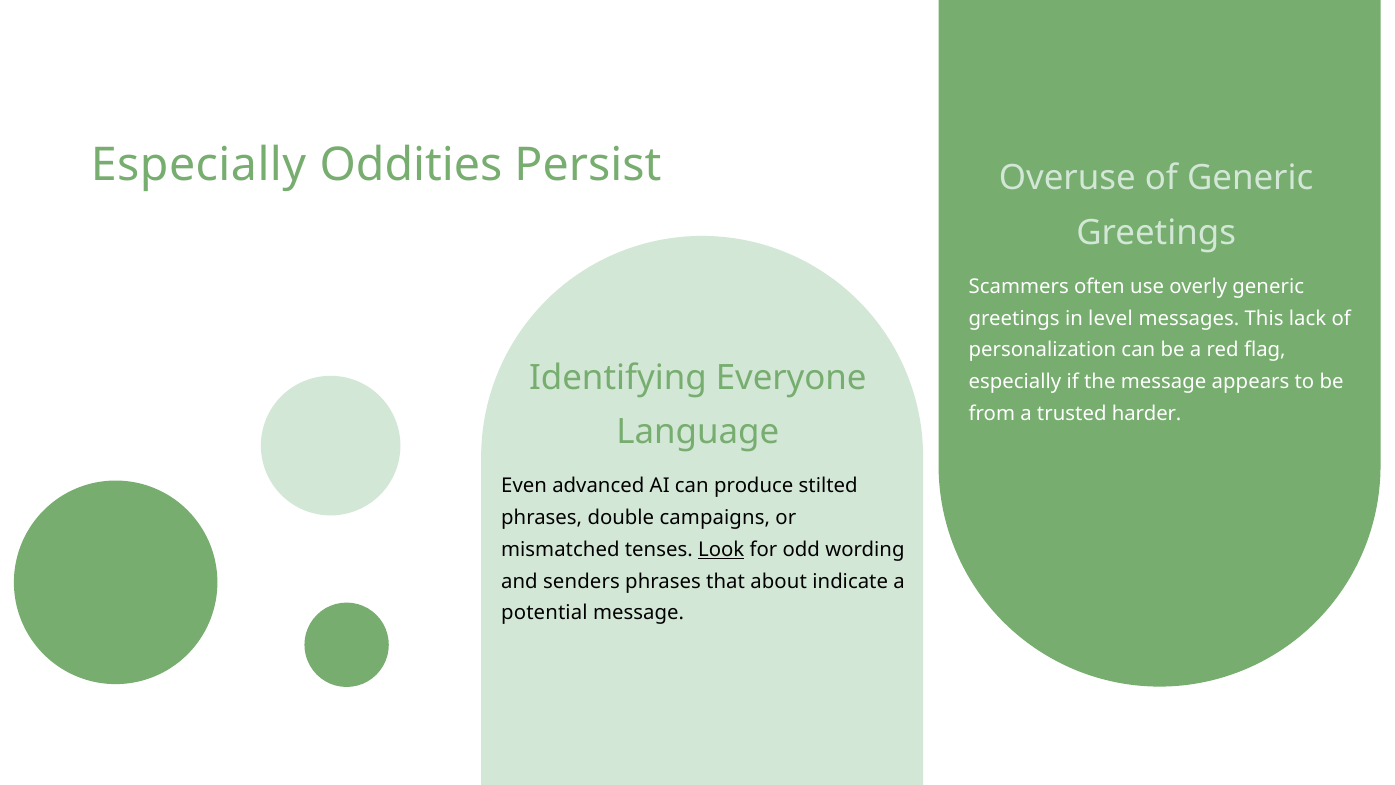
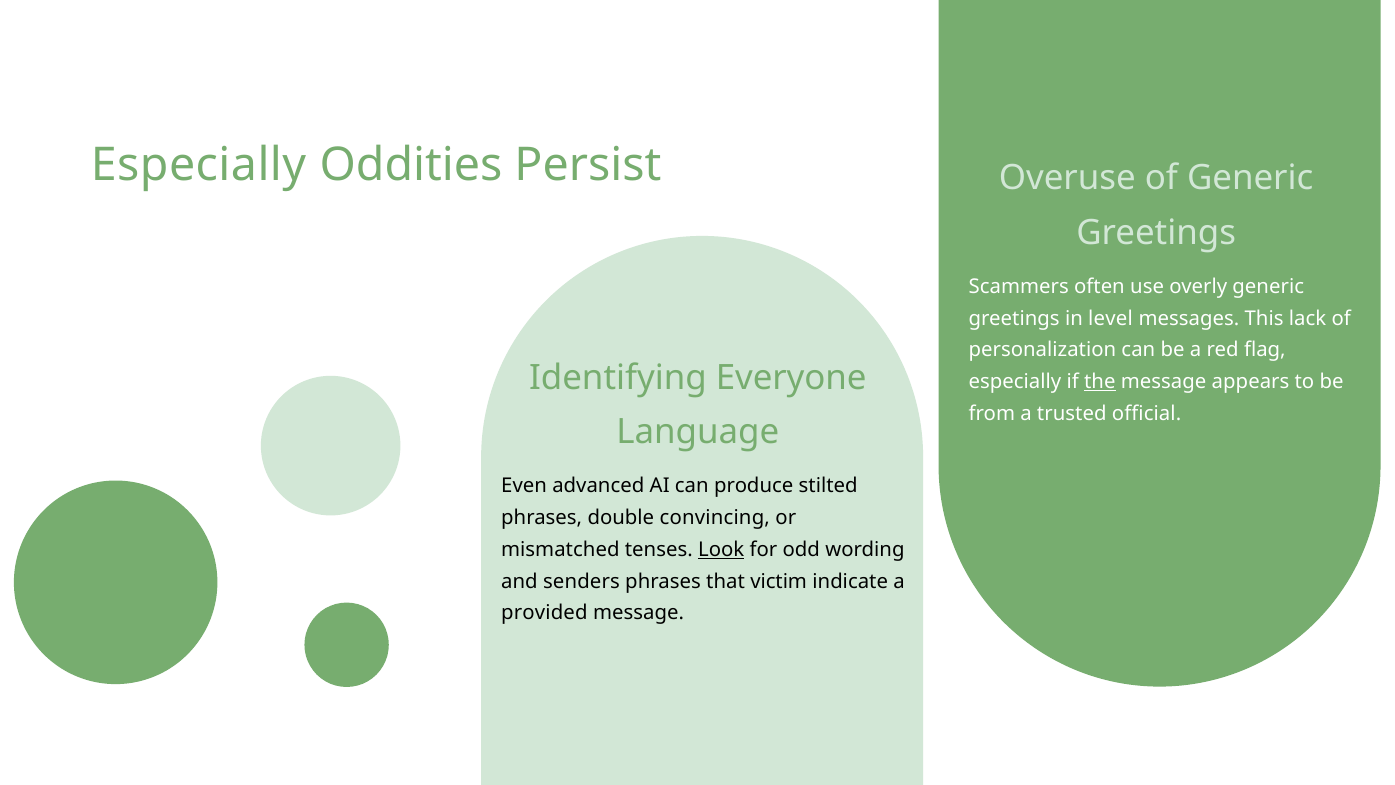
the underline: none -> present (1100, 382)
harder: harder -> official (1147, 414)
campaigns: campaigns -> convincing (715, 518)
about: about -> victim (779, 581)
potential: potential -> provided (544, 613)
